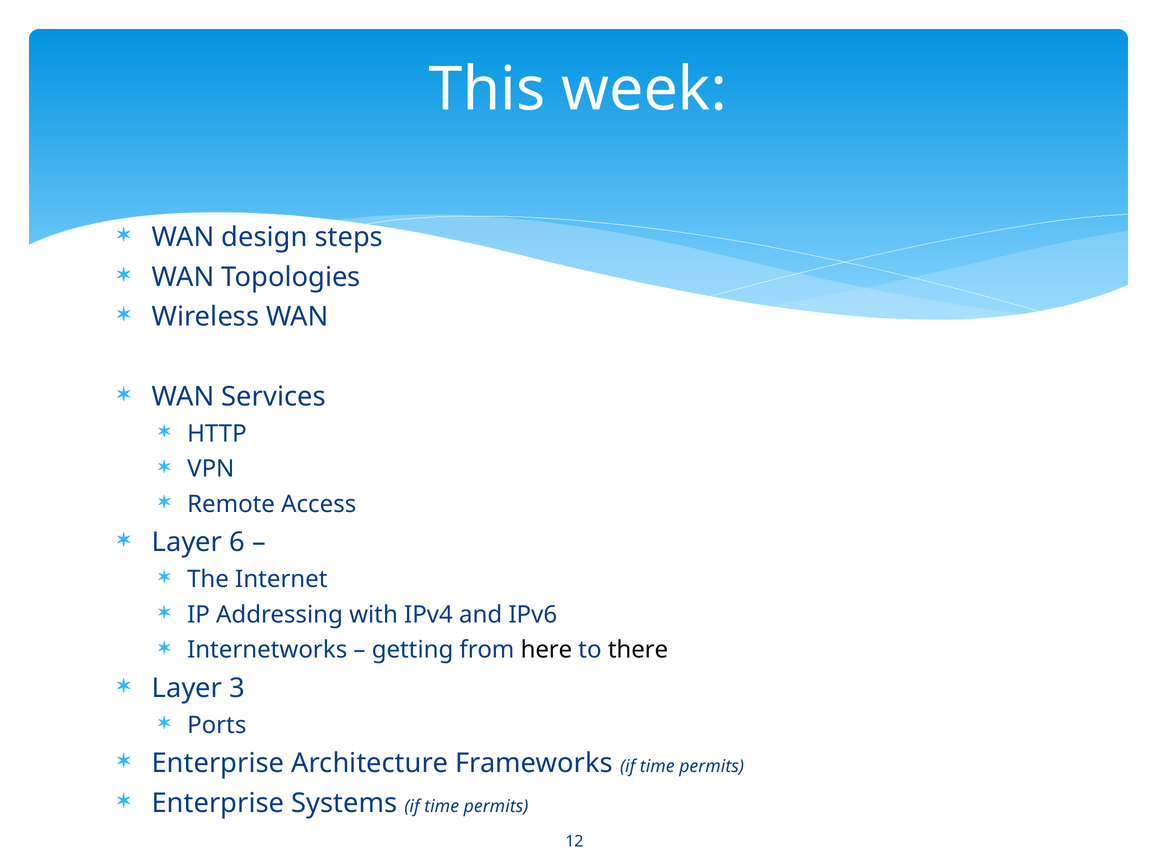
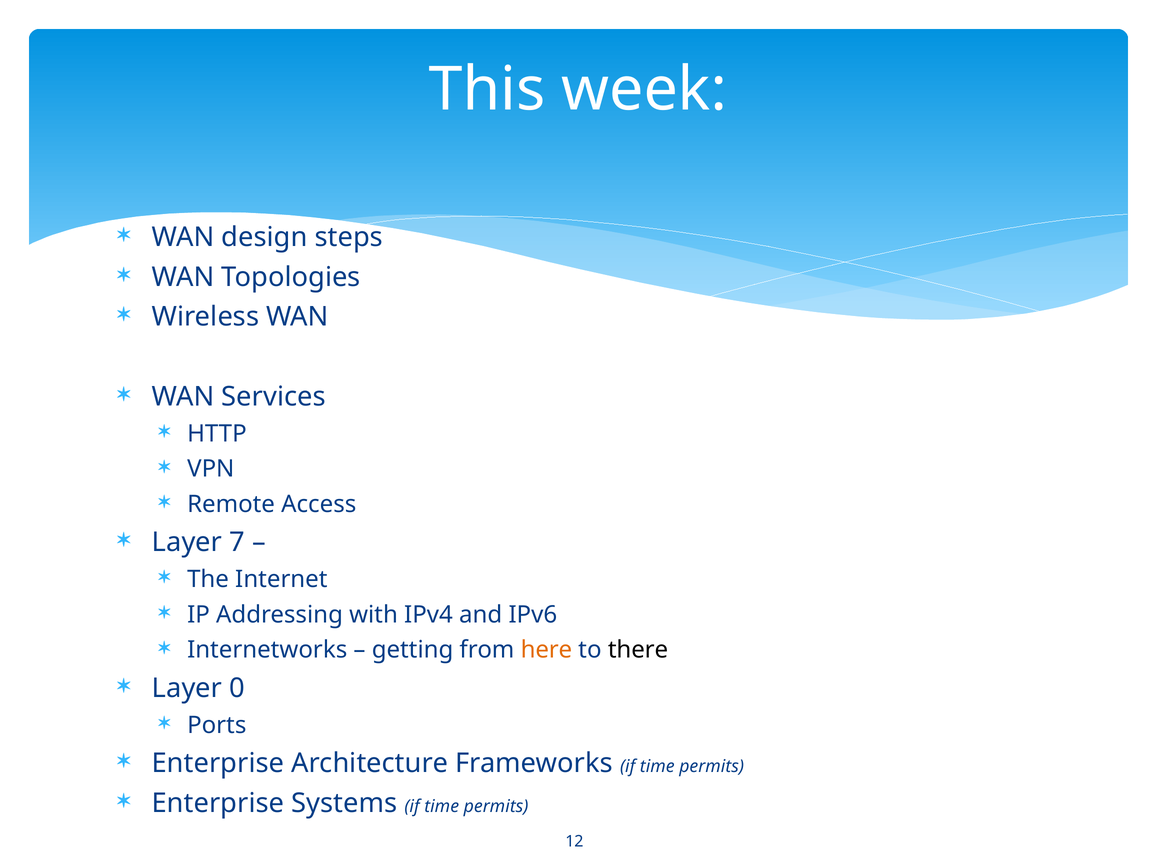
6: 6 -> 7 (237, 542)
here colour: black -> orange (546, 650)
3: 3 -> 0 (237, 688)
